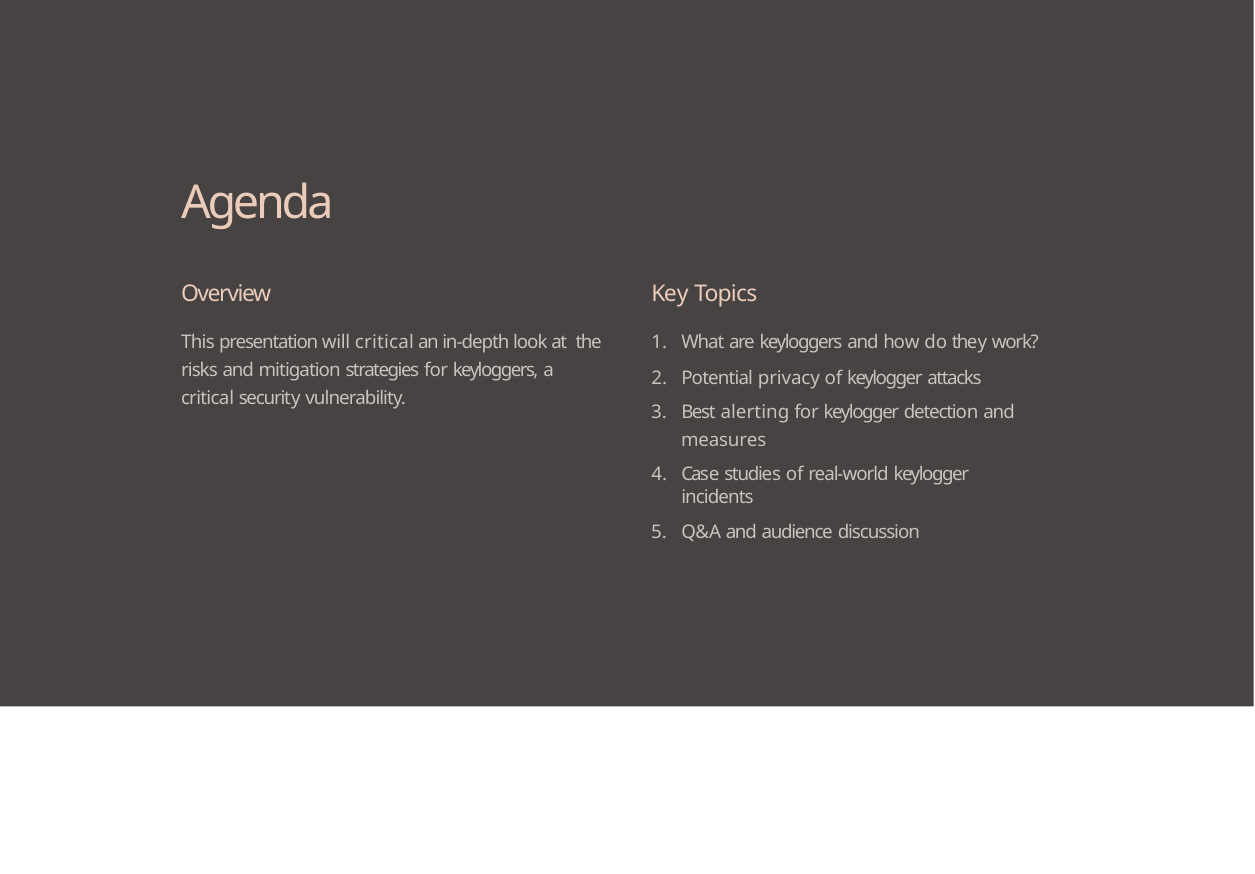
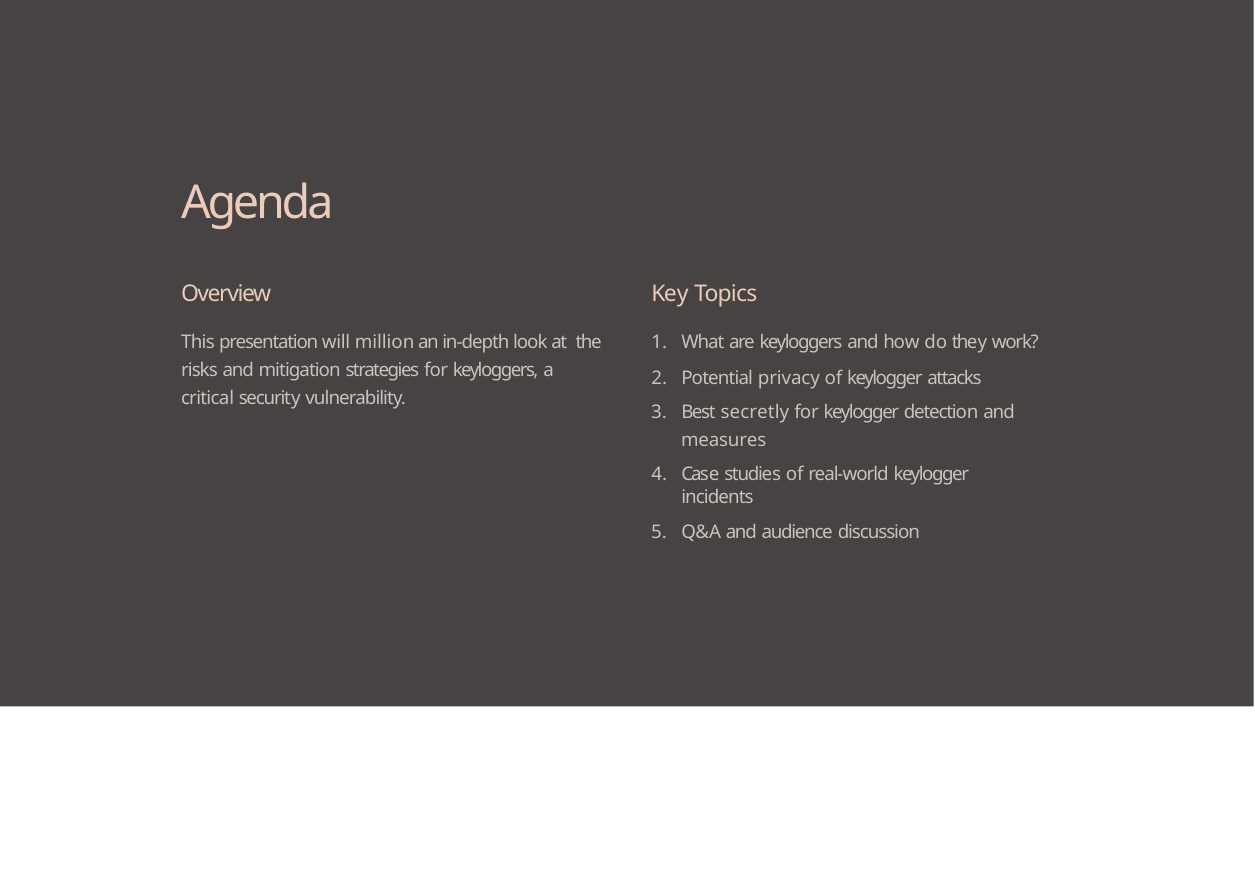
will critical: critical -> million (385, 342)
alerting: alerting -> secretly (755, 412)
